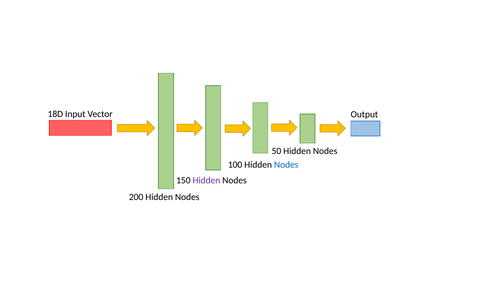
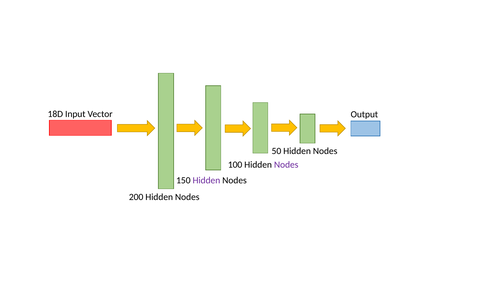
Nodes colour: blue -> purple (286, 165)
